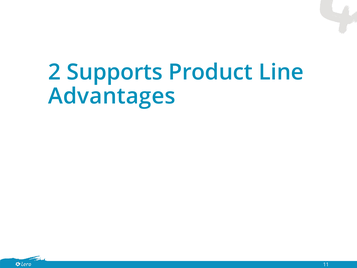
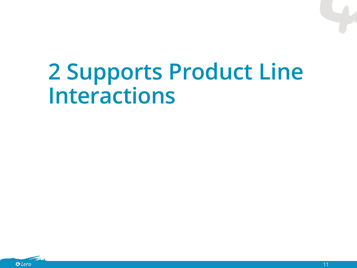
Advantages: Advantages -> Interactions (112, 96)
